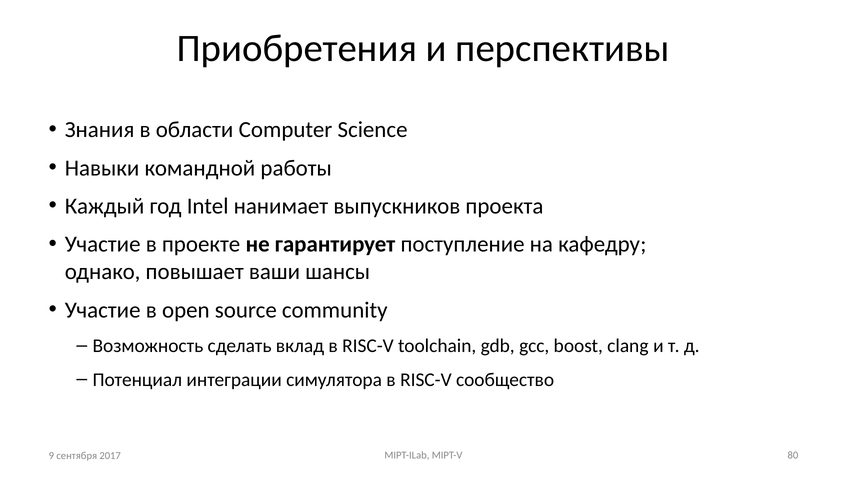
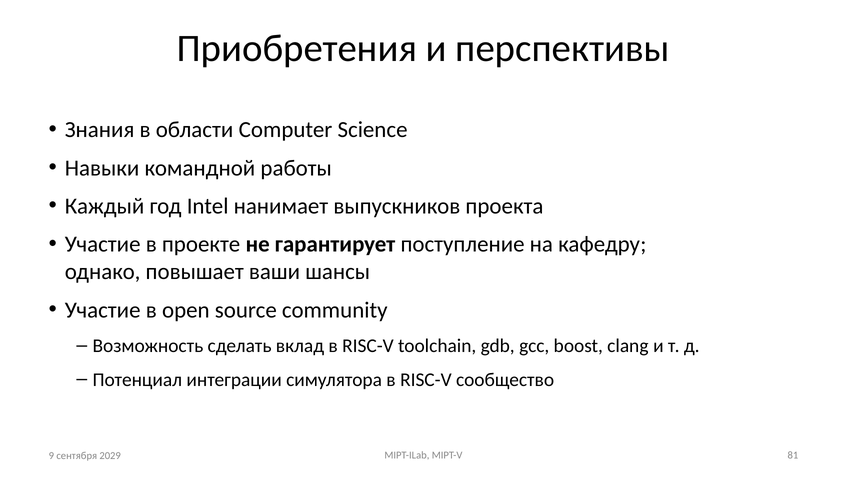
80: 80 -> 81 (793, 455)
2017: 2017 -> 2029 (110, 455)
